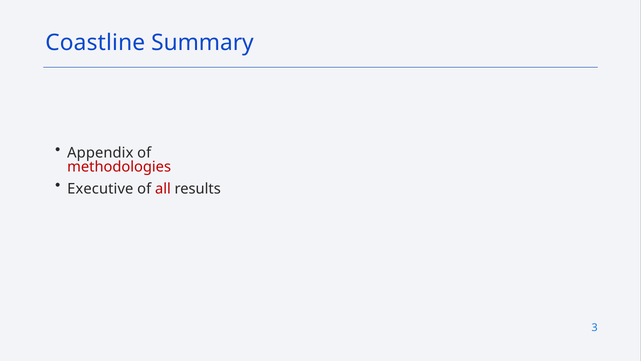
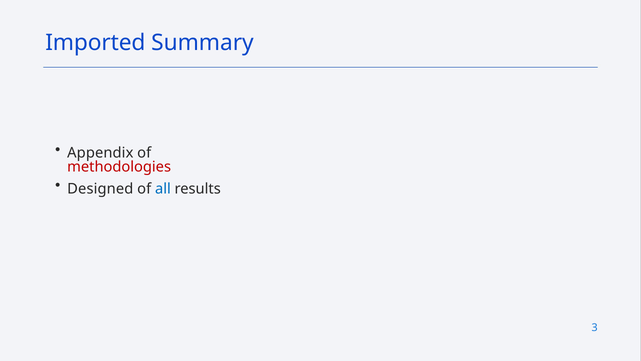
Coastline: Coastline -> Imported (95, 43)
Executive: Executive -> Designed (100, 188)
all colour: red -> blue (163, 188)
